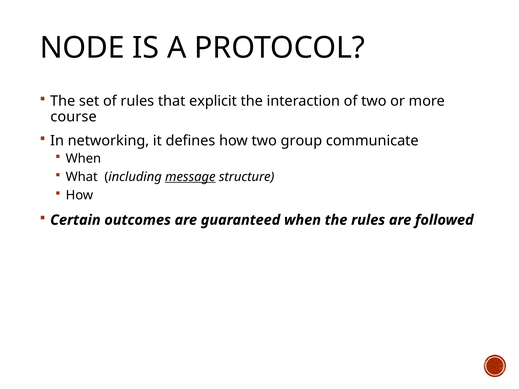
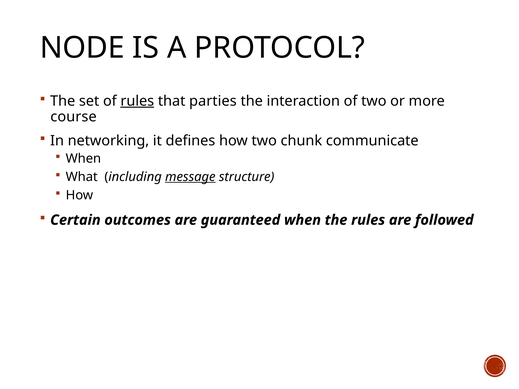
rules underline: none -> present (137, 101)
explicit: explicit -> parties (213, 101)
group: group -> chunk (301, 141)
